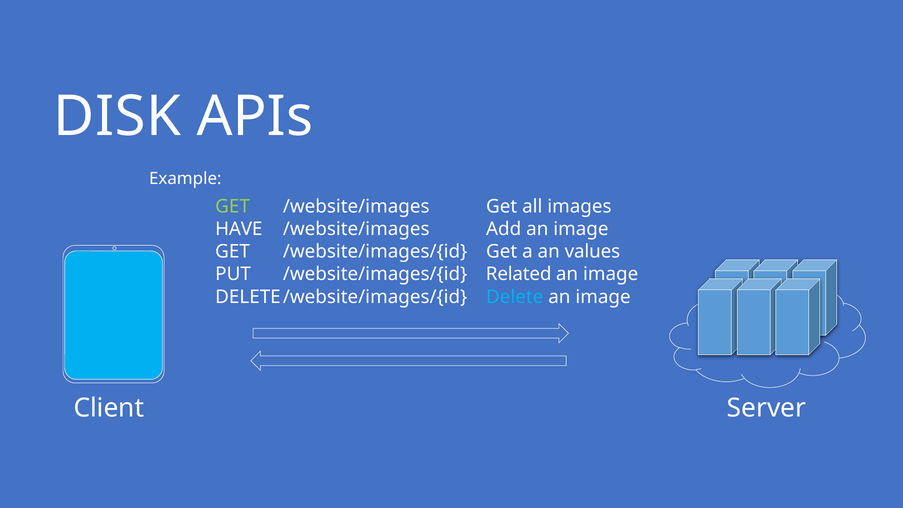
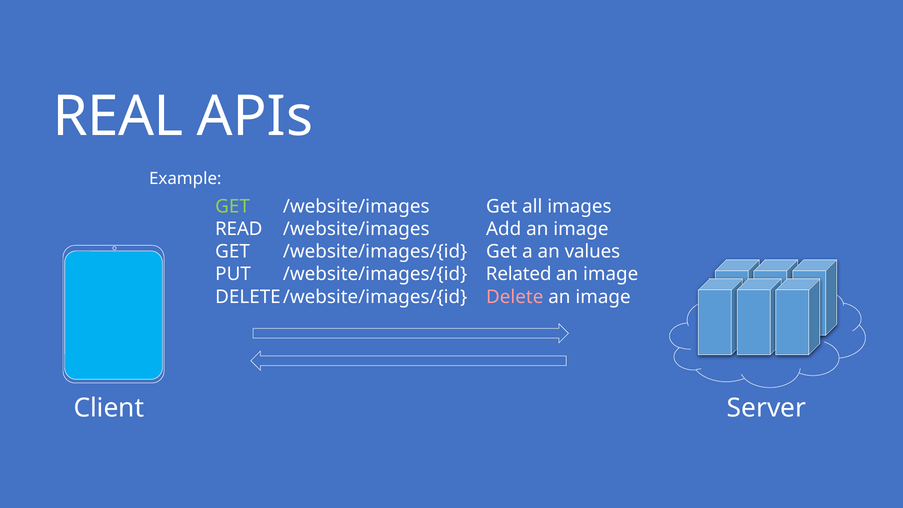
DISK: DISK -> REAL (118, 116)
HAVE: HAVE -> READ (239, 229)
Delete colour: light blue -> pink (515, 297)
